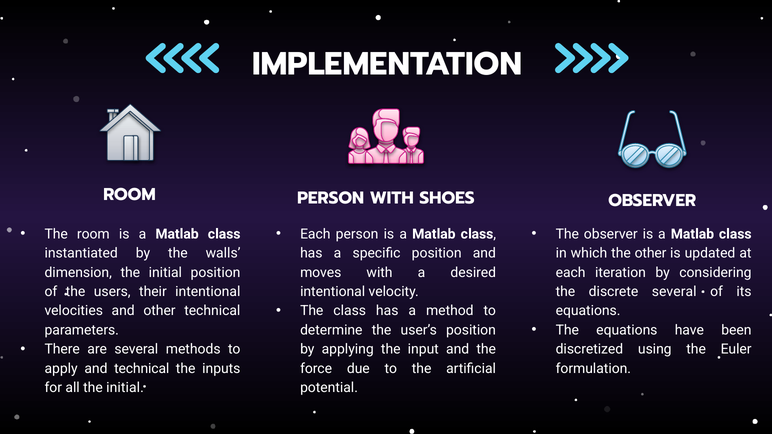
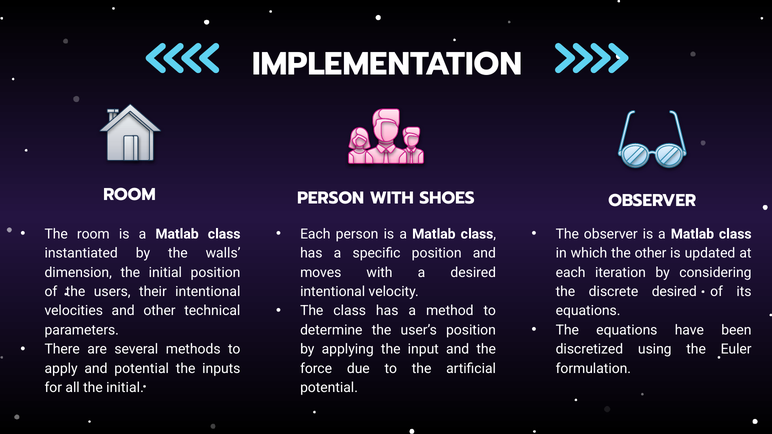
discrete several: several -> desired (674, 292)
and technical: technical -> potential (142, 369)
